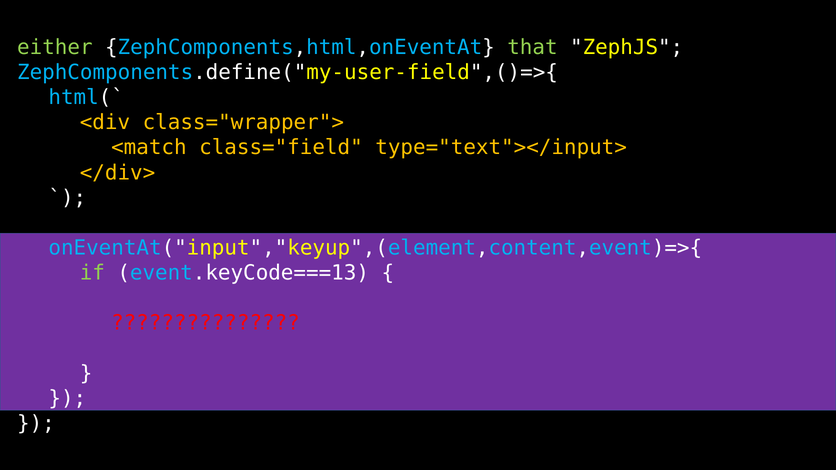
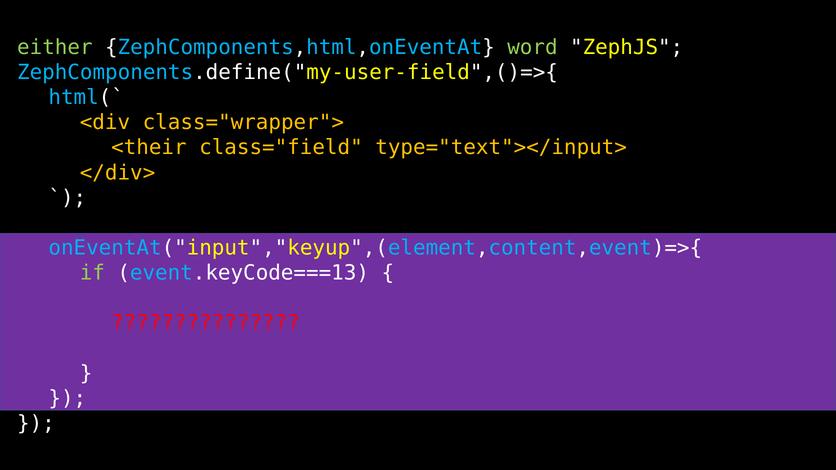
that: that -> word (532, 47)
<match: <match -> <their (149, 148)
